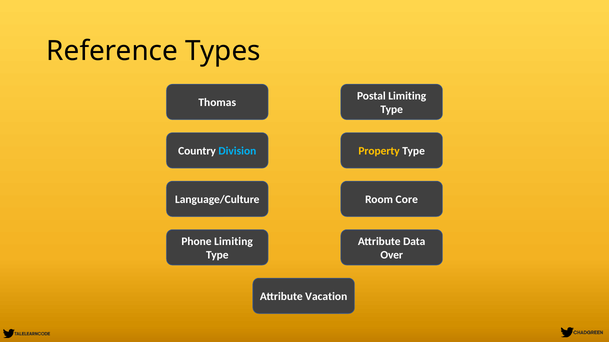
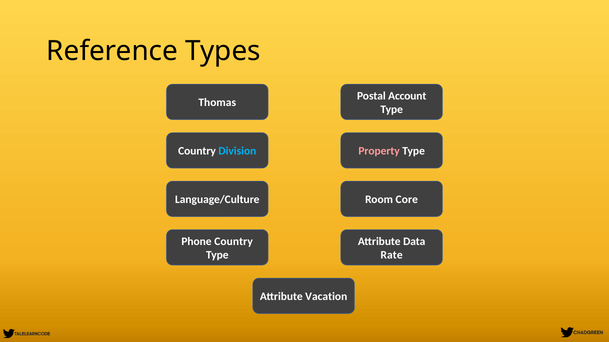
Postal Limiting: Limiting -> Account (407, 96)
Property colour: yellow -> pink (379, 151)
Phone Limiting: Limiting -> Country (234, 242)
Over: Over -> Rate (392, 255)
